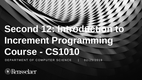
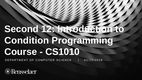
Increment: Increment -> Condition (27, 40)
